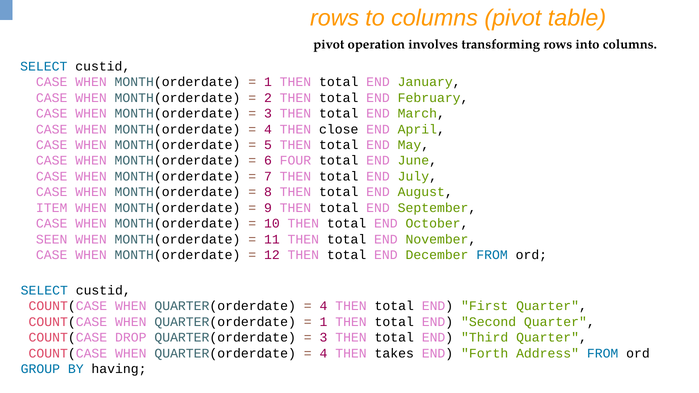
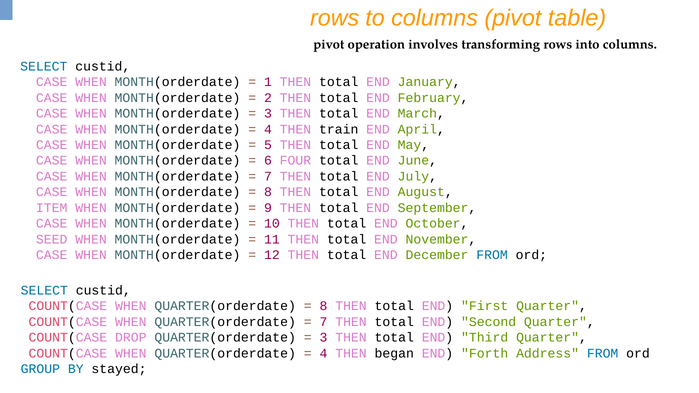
close: close -> train (339, 129)
SEEN: SEEN -> SEED (52, 239)
4: 4 -> 8 (323, 306)
1: 1 -> 7 (323, 322)
takes: takes -> began (394, 353)
having: having -> stayed (119, 369)
